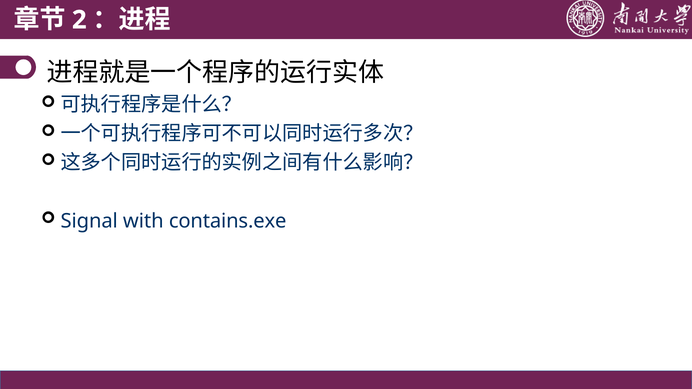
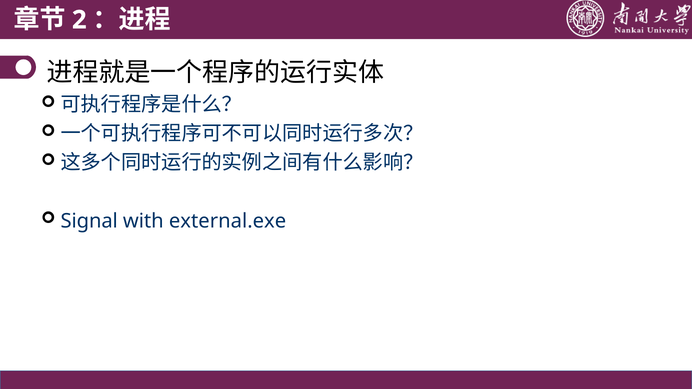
contains.exe: contains.exe -> external.exe (228, 221)
